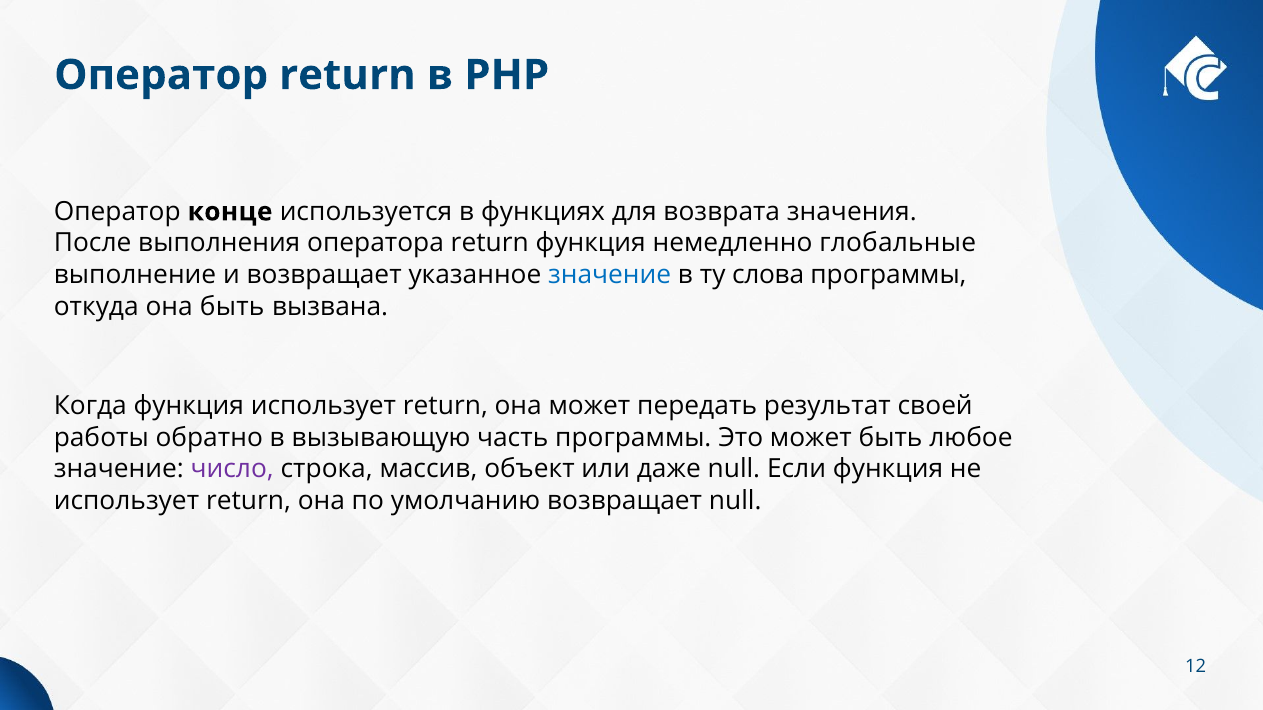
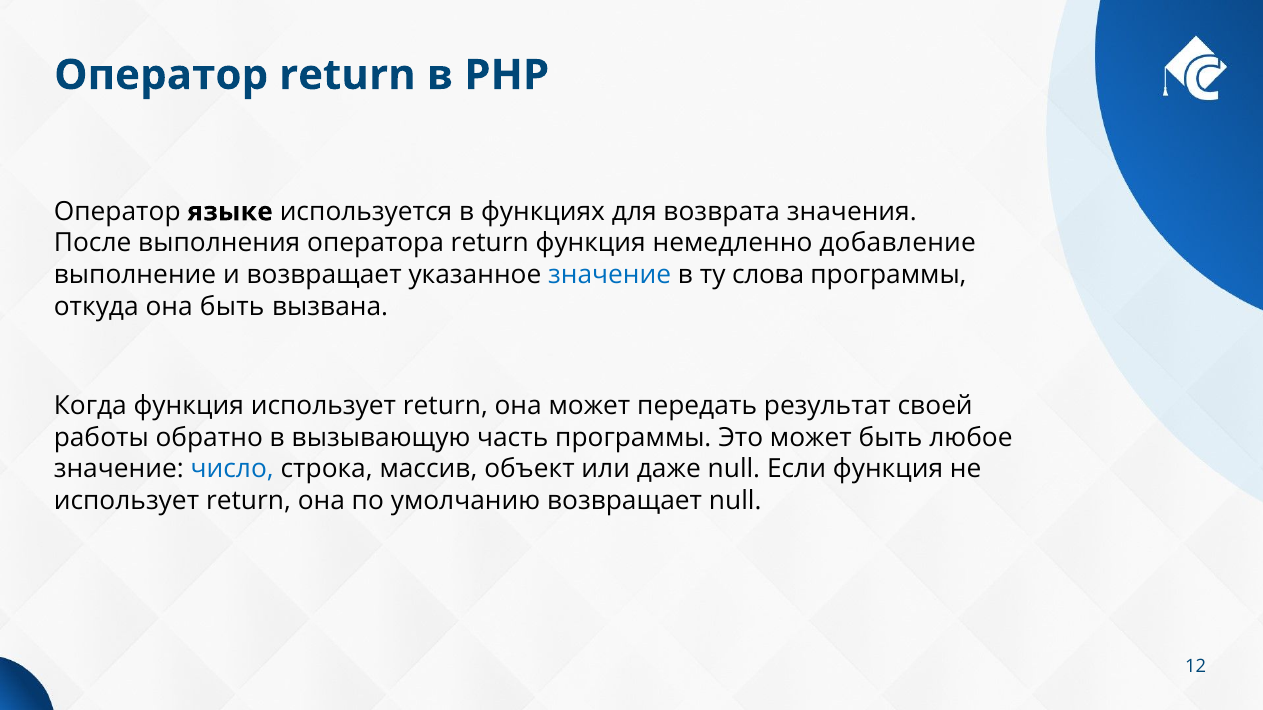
конце: конце -> языке (230, 212)
глобальные: глобальные -> добавление (898, 243)
число colour: purple -> blue (232, 469)
